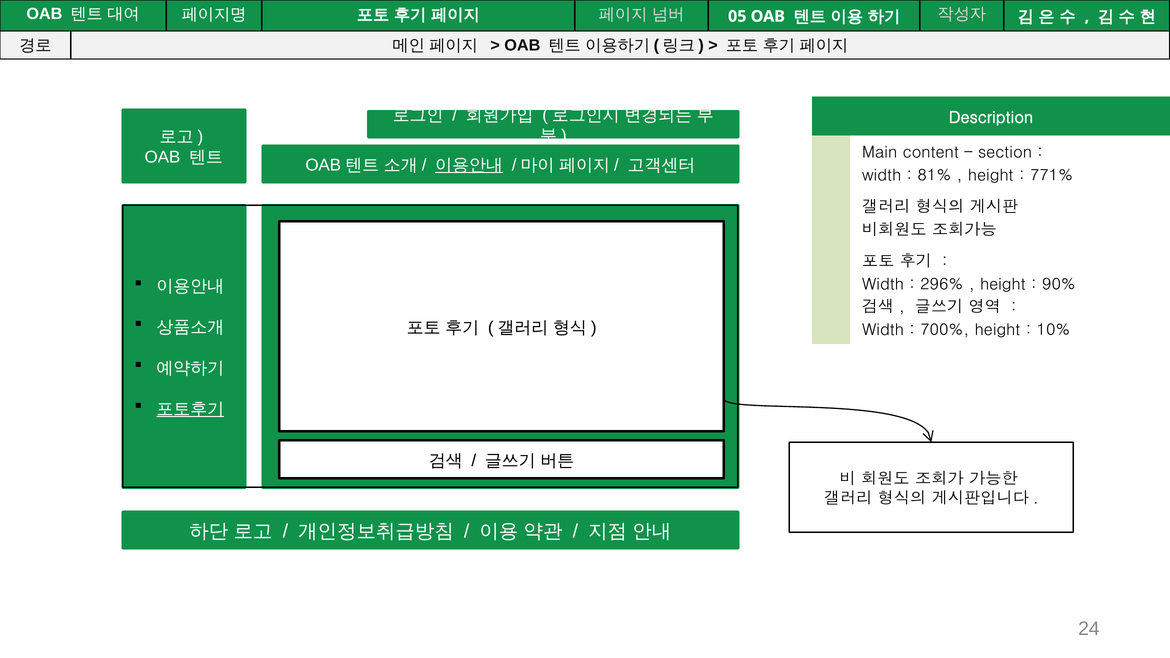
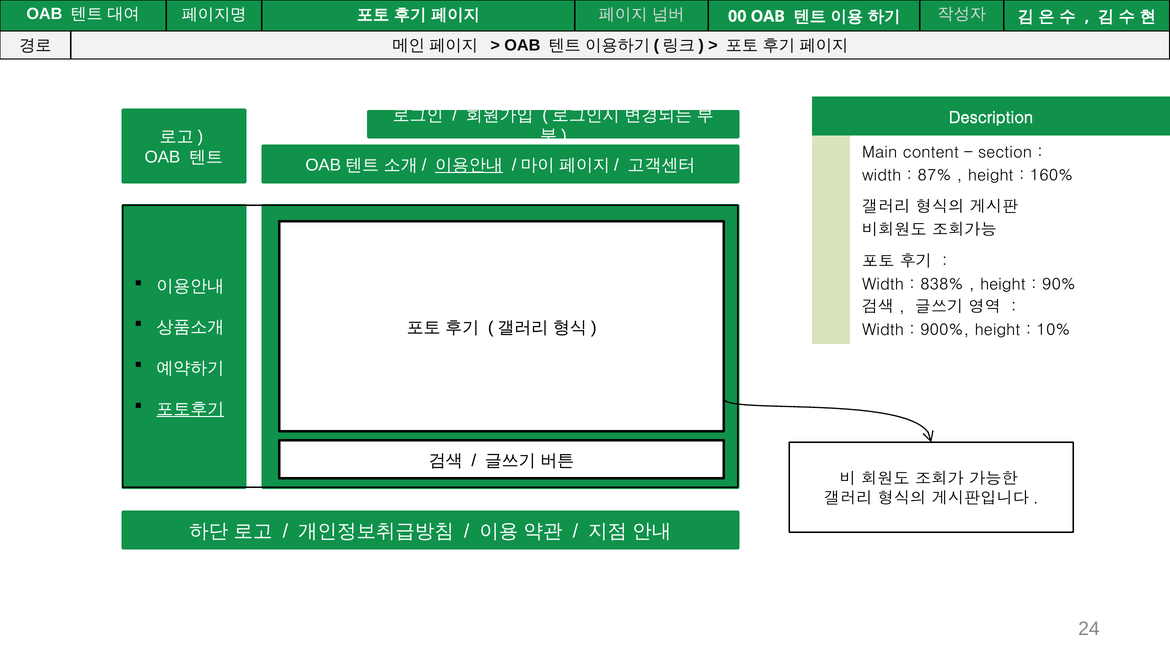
05: 05 -> 00 (737, 16)
81%: 81% -> 87% (934, 175)
771%: 771% -> 160% (1052, 175)
296%: 296% -> 838% (942, 284)
700%: 700% -> 900% (945, 330)
